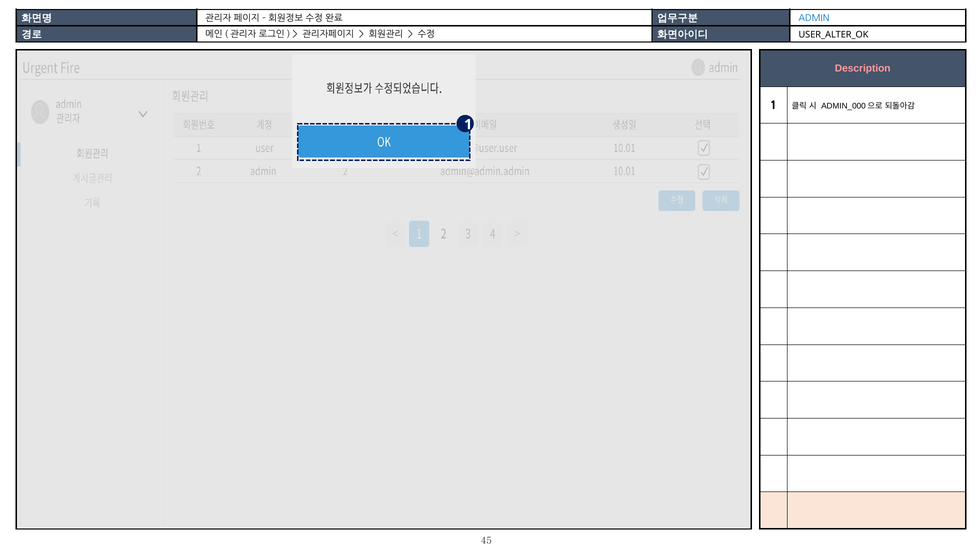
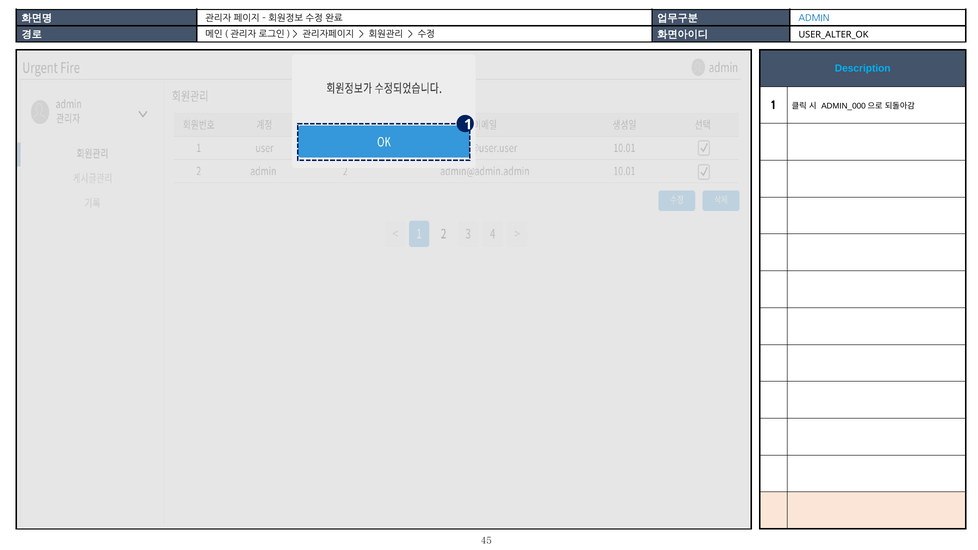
Description colour: pink -> light blue (863, 68)
